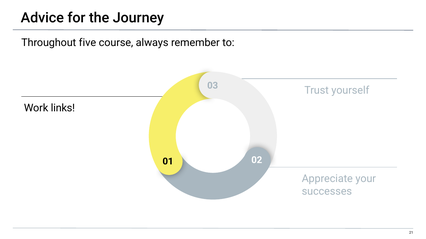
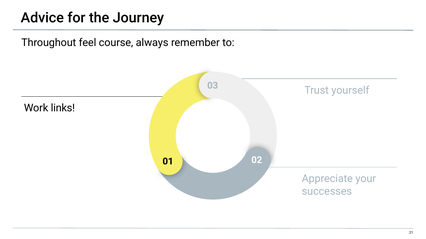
five: five -> feel (88, 43)
